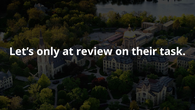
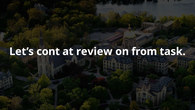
only: only -> cont (48, 51)
their: their -> from (144, 51)
